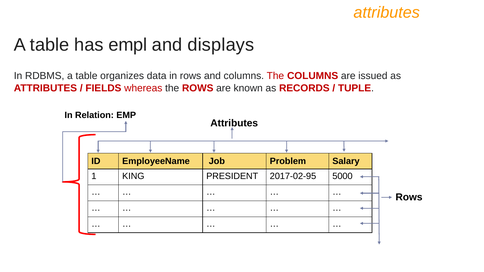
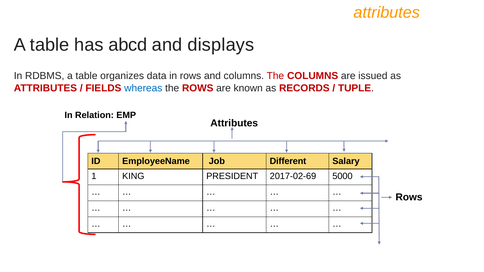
empl: empl -> abcd (128, 45)
whereas colour: red -> blue (143, 88)
Problem: Problem -> Different (288, 161)
2017-02-95: 2017-02-95 -> 2017-02-69 (293, 176)
